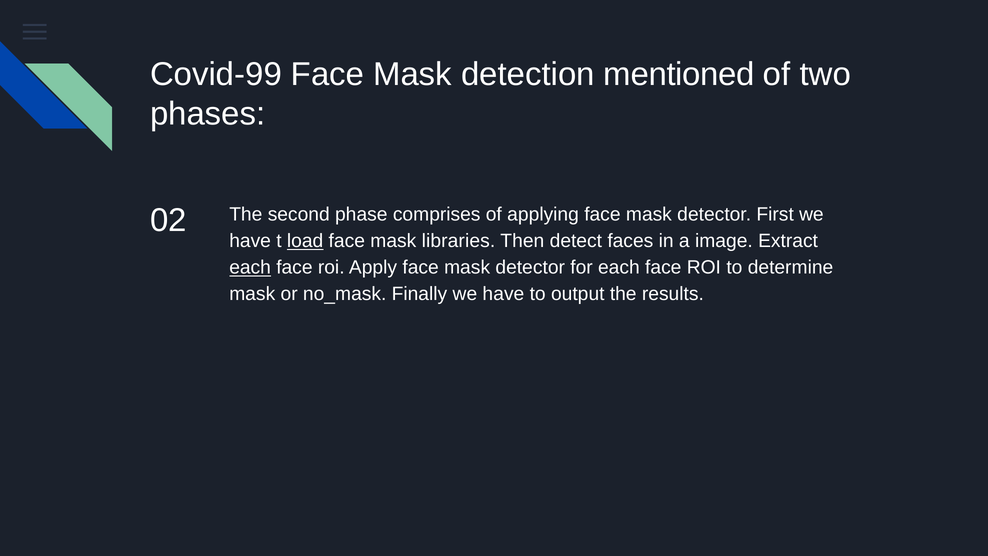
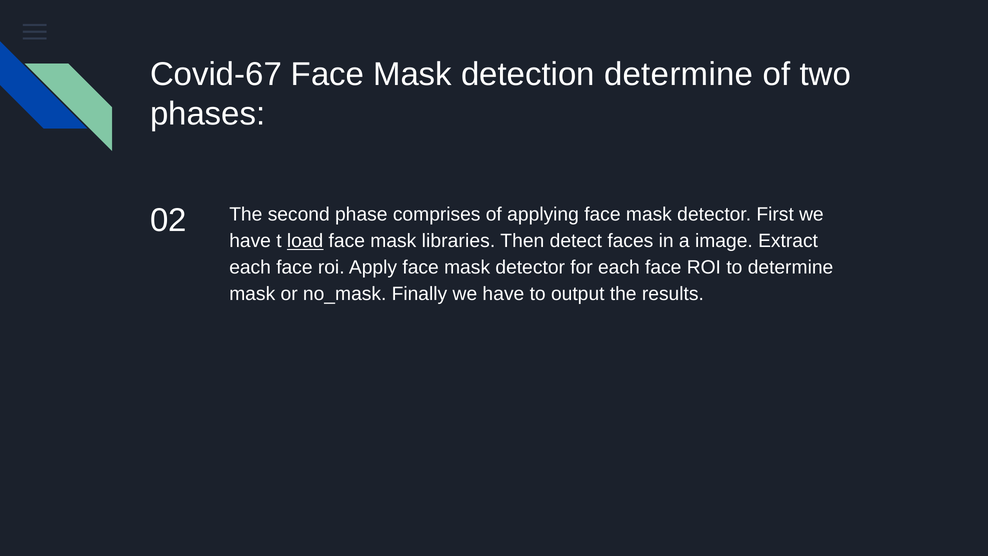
Covid-99: Covid-99 -> Covid-67 (216, 75)
detection mentioned: mentioned -> determine (679, 75)
each underline: present -> none (250, 268)
